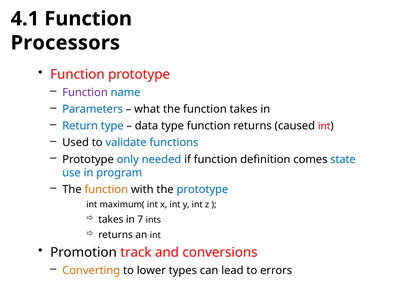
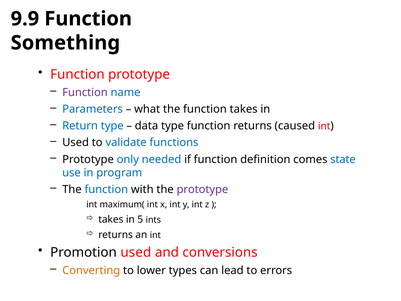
4.1: 4.1 -> 9.9 (25, 19)
Processors: Processors -> Something (65, 43)
function colour: orange -> blue (106, 189)
prototype colour: blue -> purple (202, 189)
7: 7 -> 5 (140, 219)
Promotion track: track -> used (136, 252)
